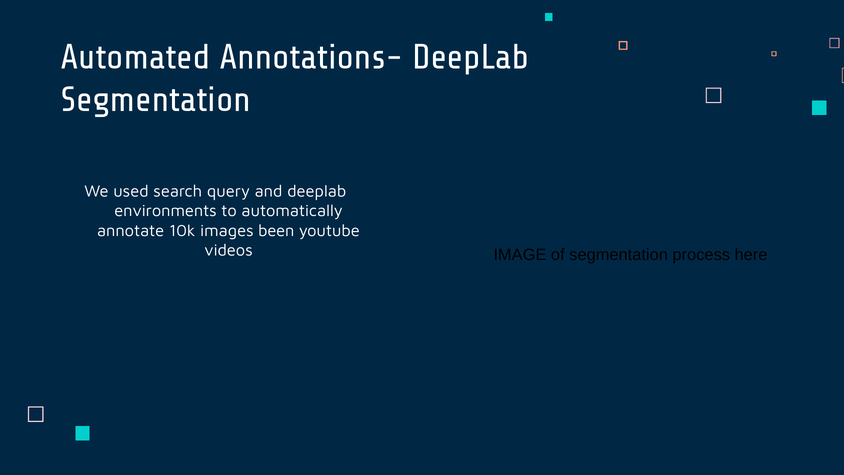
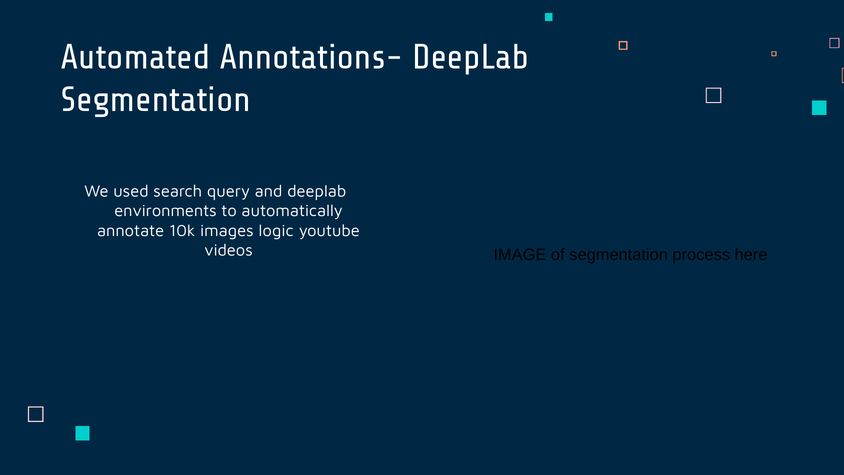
been: been -> logic (276, 230)
